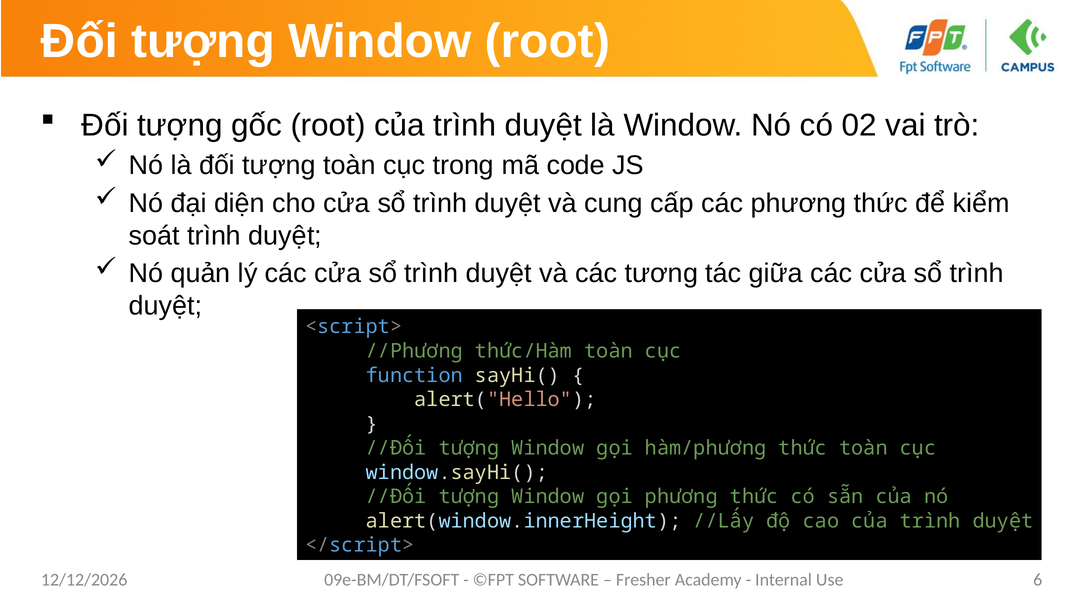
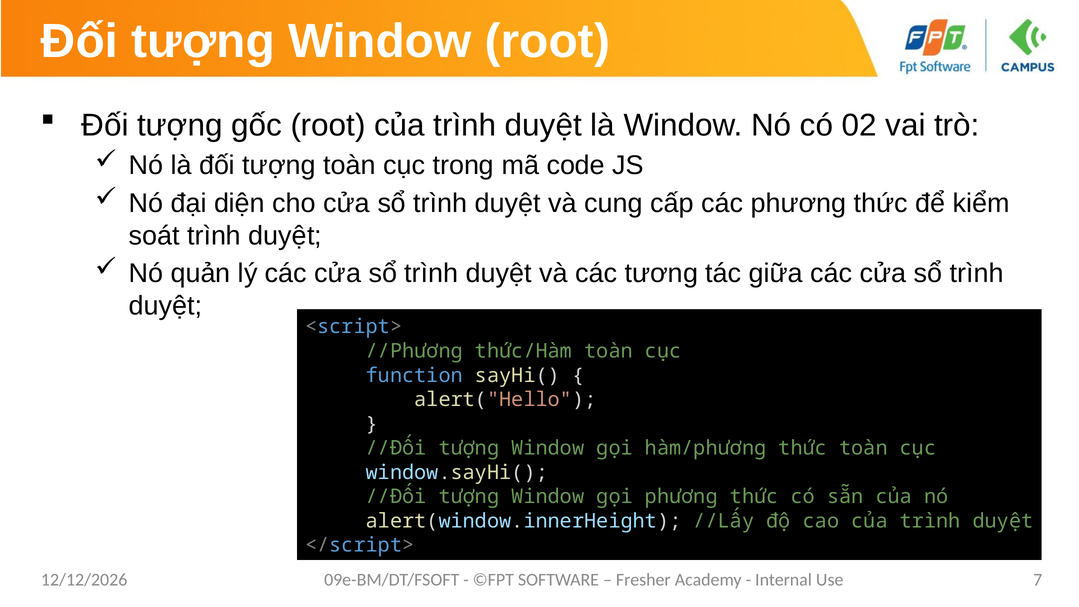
6: 6 -> 7 (1038, 580)
